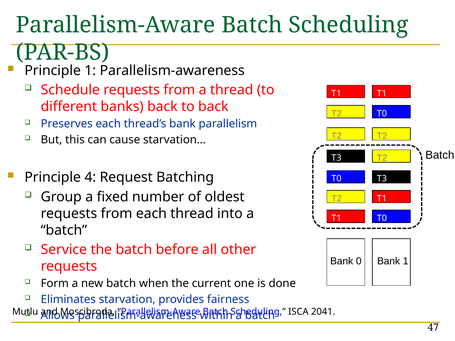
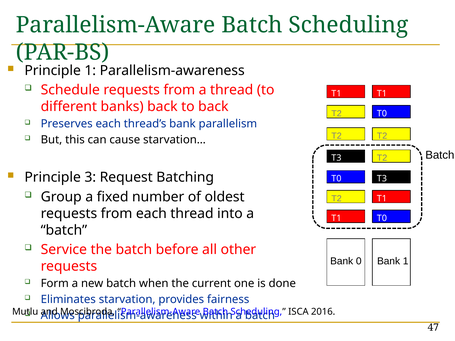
4: 4 -> 3 (90, 177)
2041: 2041 -> 2016 (323, 312)
